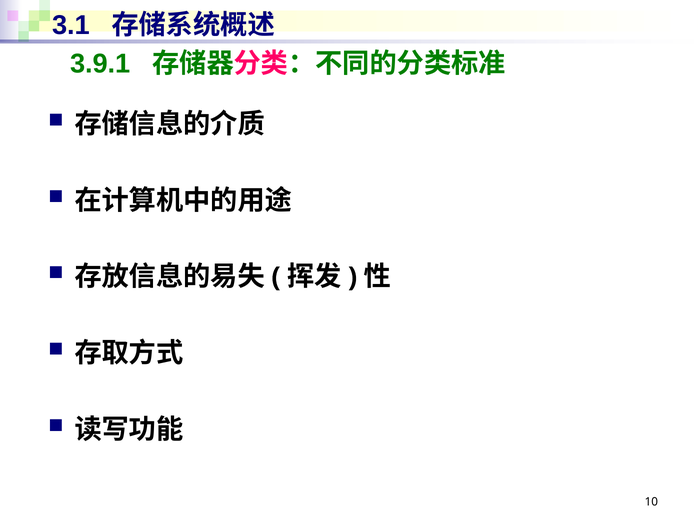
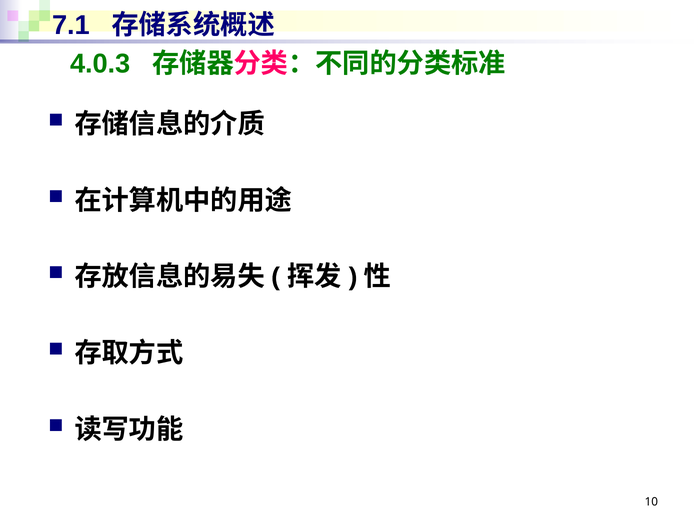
3.1: 3.1 -> 7.1 (71, 25)
3.9.1: 3.9.1 -> 4.0.3 (100, 64)
